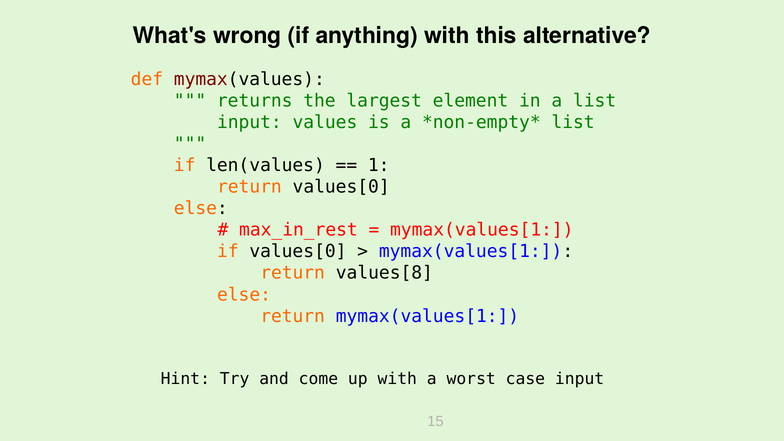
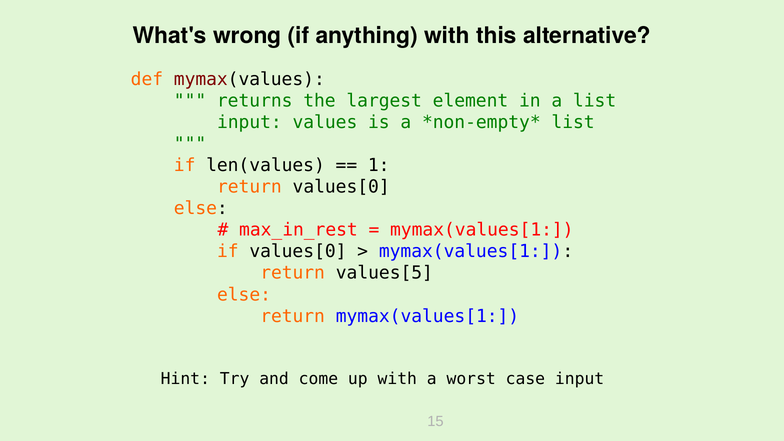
values[8: values[8 -> values[5 (384, 273)
